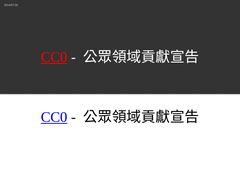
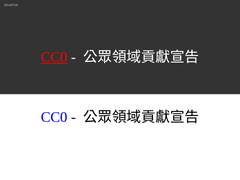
CC0 underline: present -> none (54, 117)
